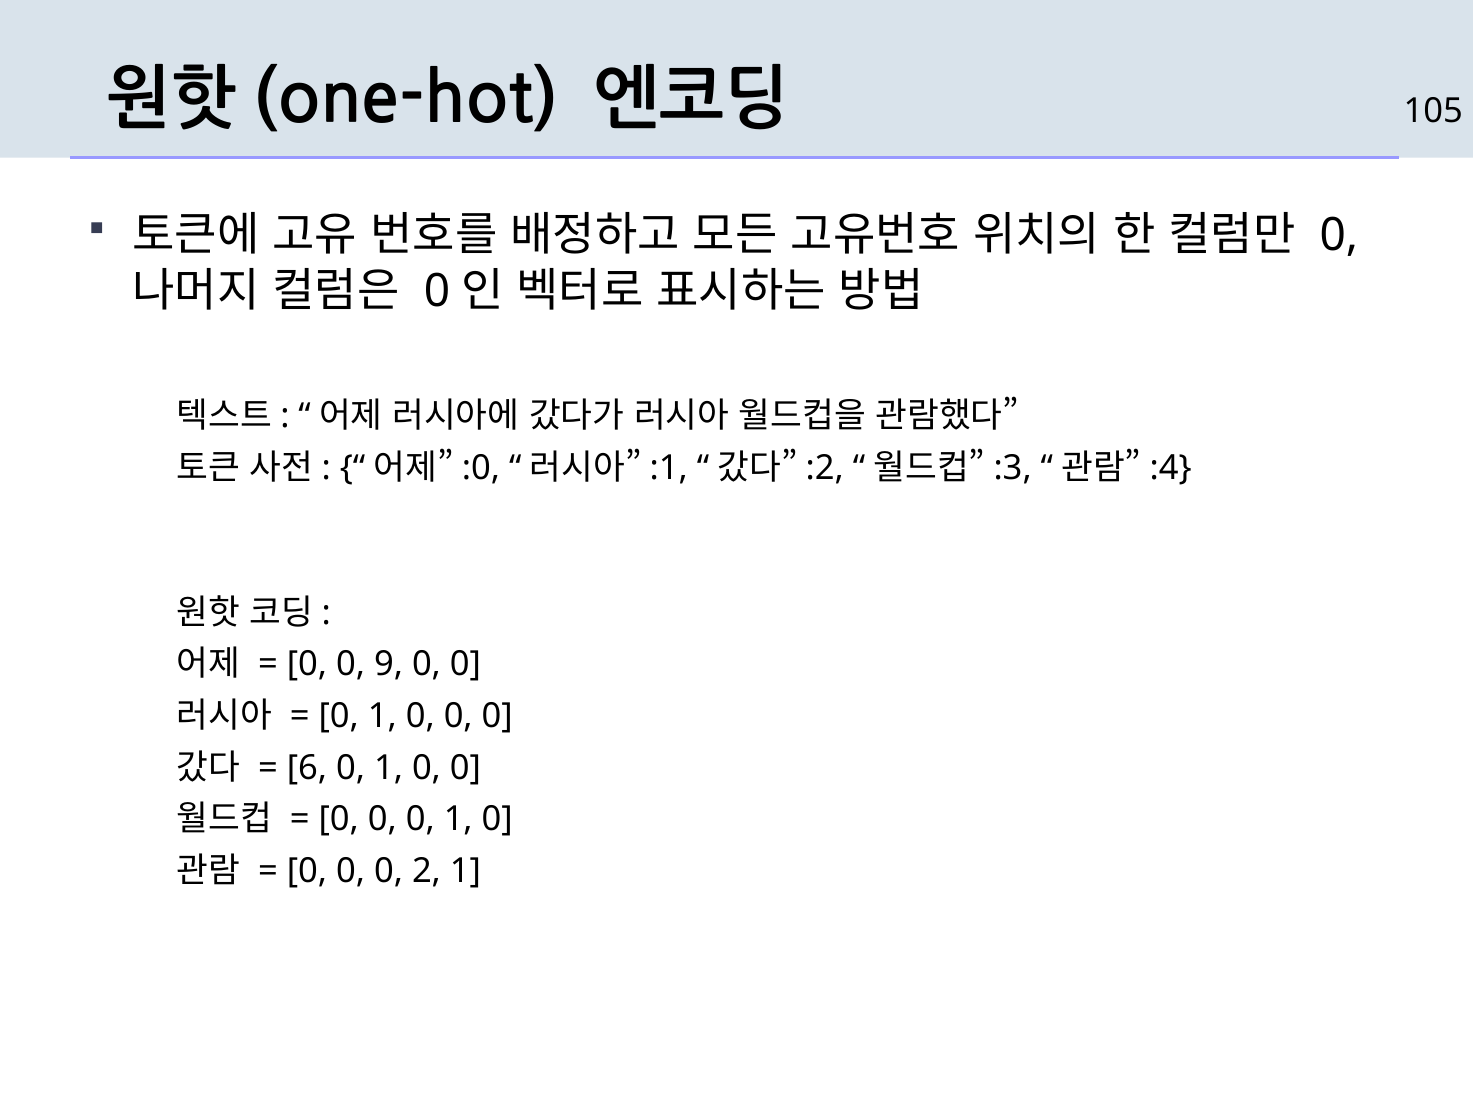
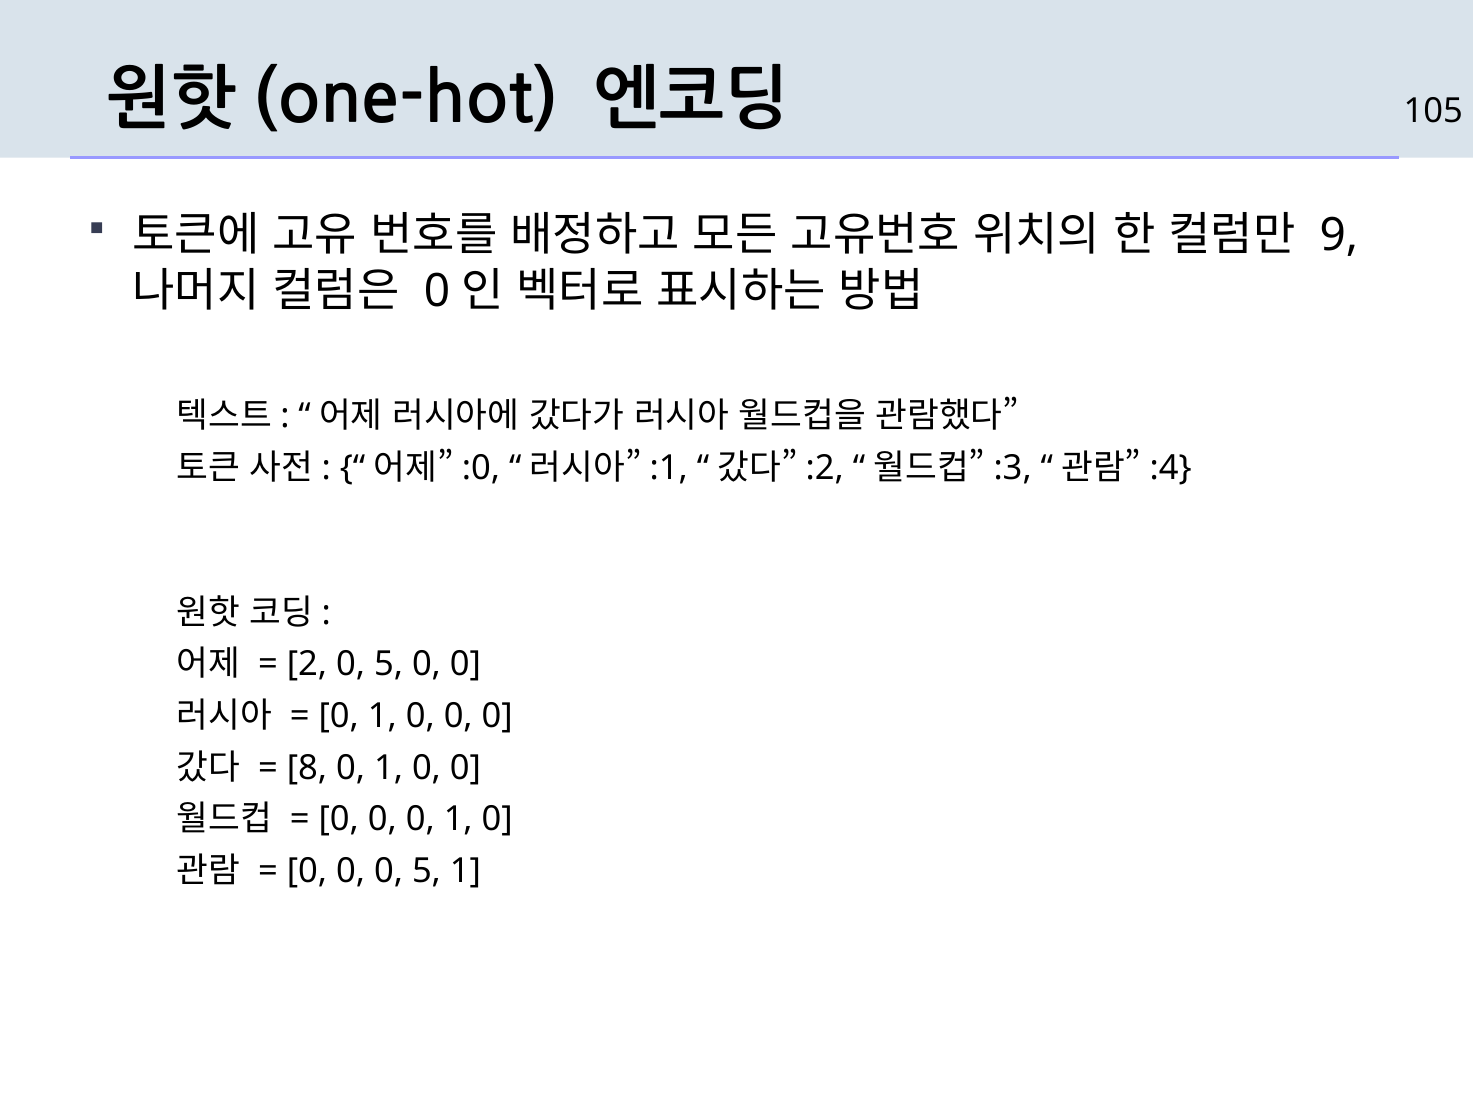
0: 0 -> 9 (1339, 236)
0: 0 -> 2 (307, 664)
9: 9 -> 5 (389, 664)
6: 6 -> 8 (307, 768)
0 0 2: 2 -> 5 (427, 871)
